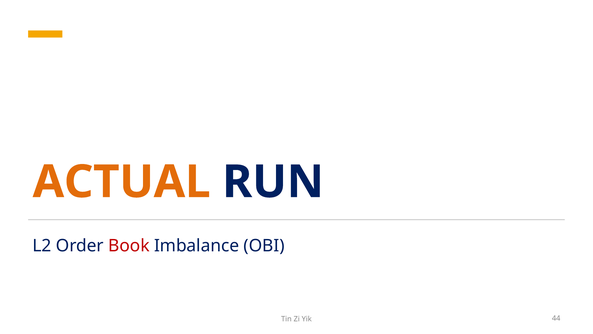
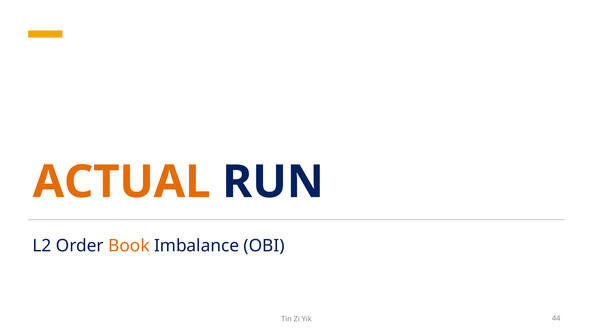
Book colour: red -> orange (129, 246)
